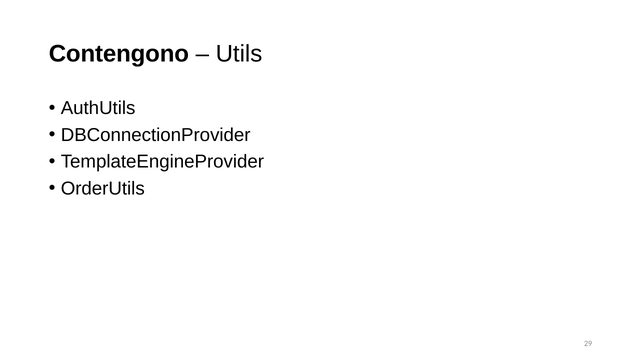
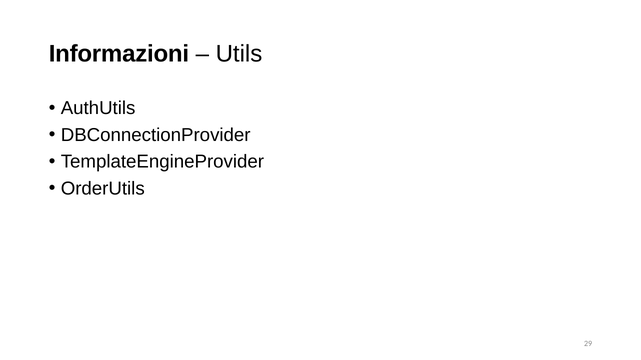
Contengono: Contengono -> Informazioni (119, 54)
